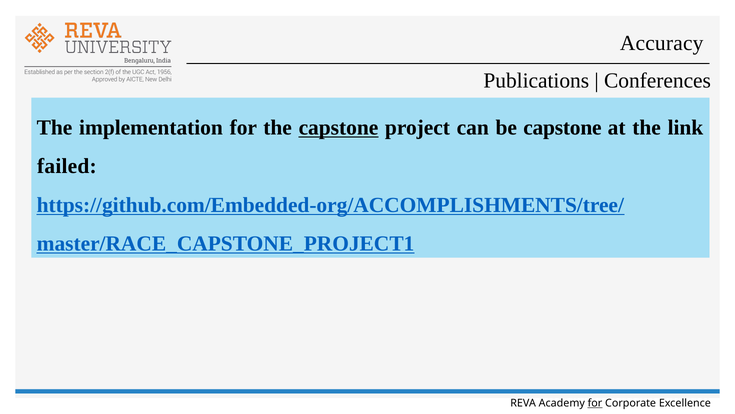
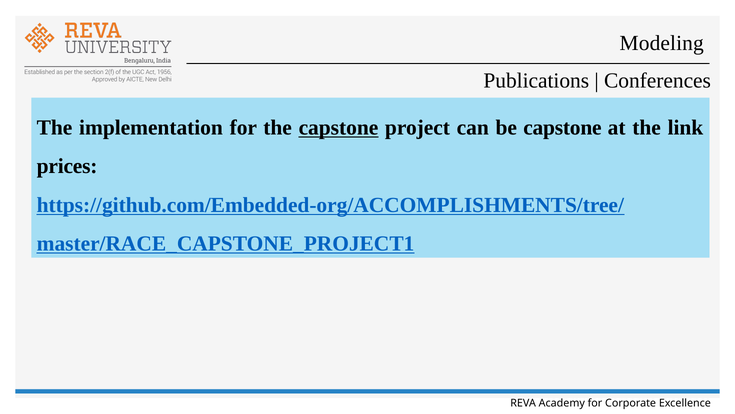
Accuracy: Accuracy -> Modeling (662, 43)
failed: failed -> prices (67, 166)
for underline: present -> none (595, 403)
